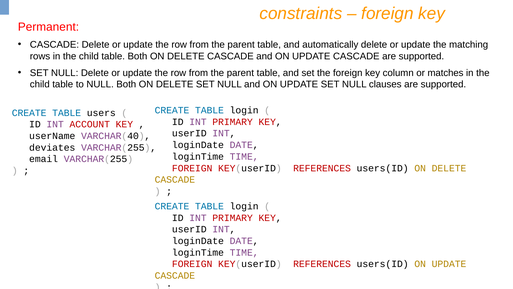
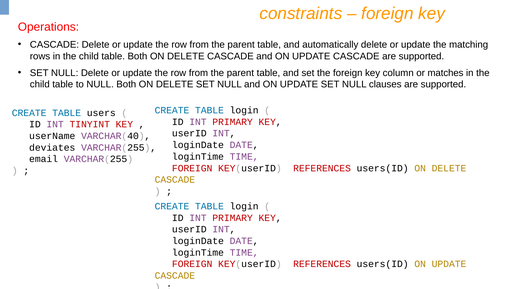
Permanent: Permanent -> Operations (48, 27)
ACCOUNT: ACCOUNT -> TINYINT (90, 124)
